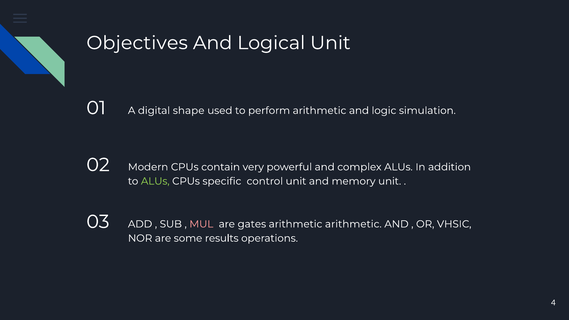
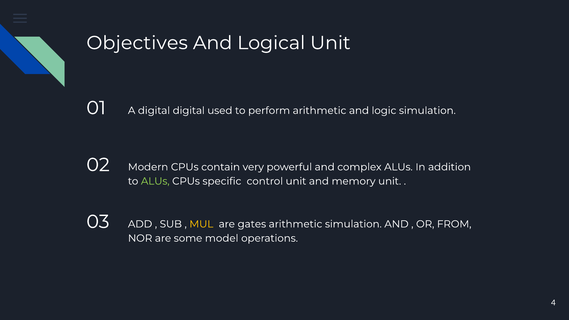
digital shape: shape -> digital (189, 111)
MUL colour: pink -> yellow (201, 224)
arithmetic arithmetic: arithmetic -> simulation (353, 224)
VHSIC: VHSIC -> FROM (454, 224)
results: results -> model (222, 238)
